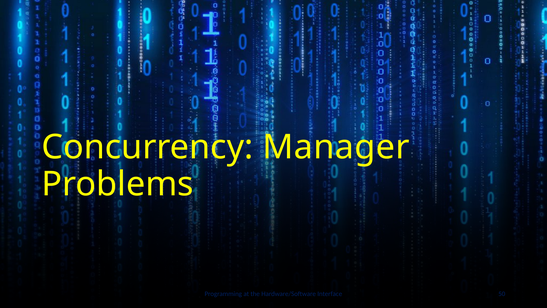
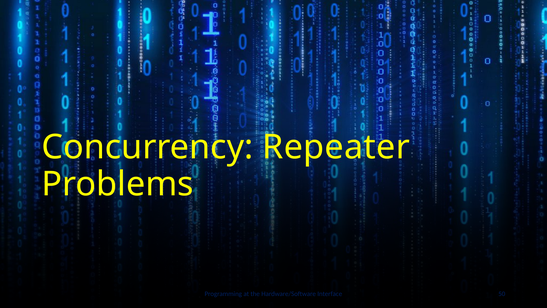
Manager: Manager -> Repeater (336, 147)
